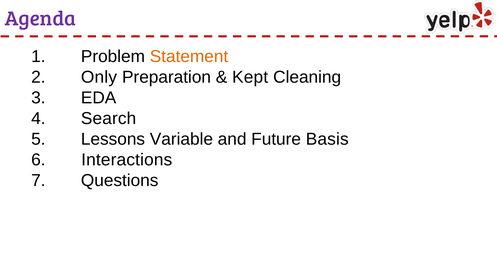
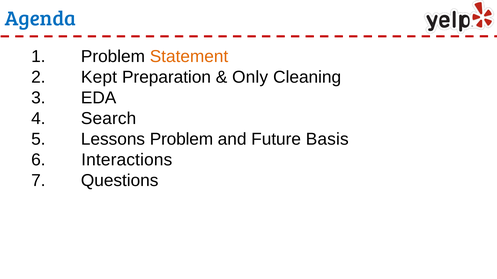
Agenda colour: purple -> blue (40, 19)
Only: Only -> Kept (99, 77)
Kept: Kept -> Only (250, 77)
Lessons Variable: Variable -> Problem (181, 139)
